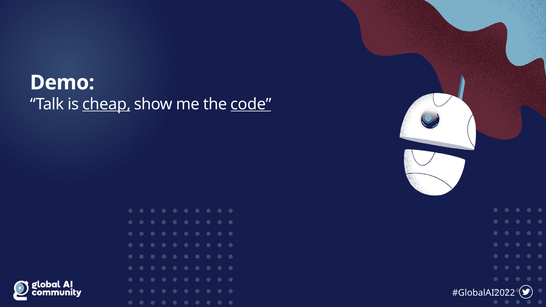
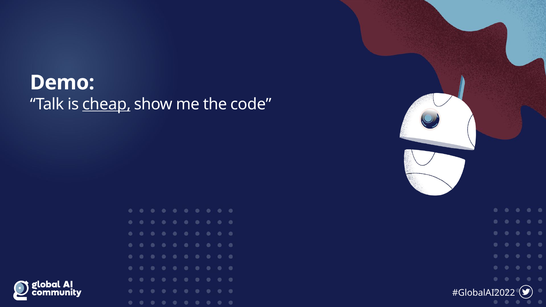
code underline: present -> none (251, 104)
